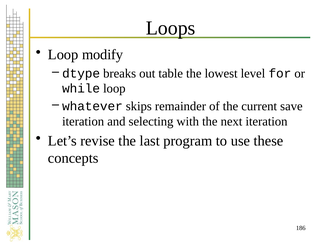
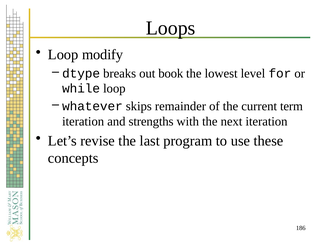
table: table -> book (171, 73)
save: save -> term (291, 106)
selecting: selecting -> strengths (151, 121)
